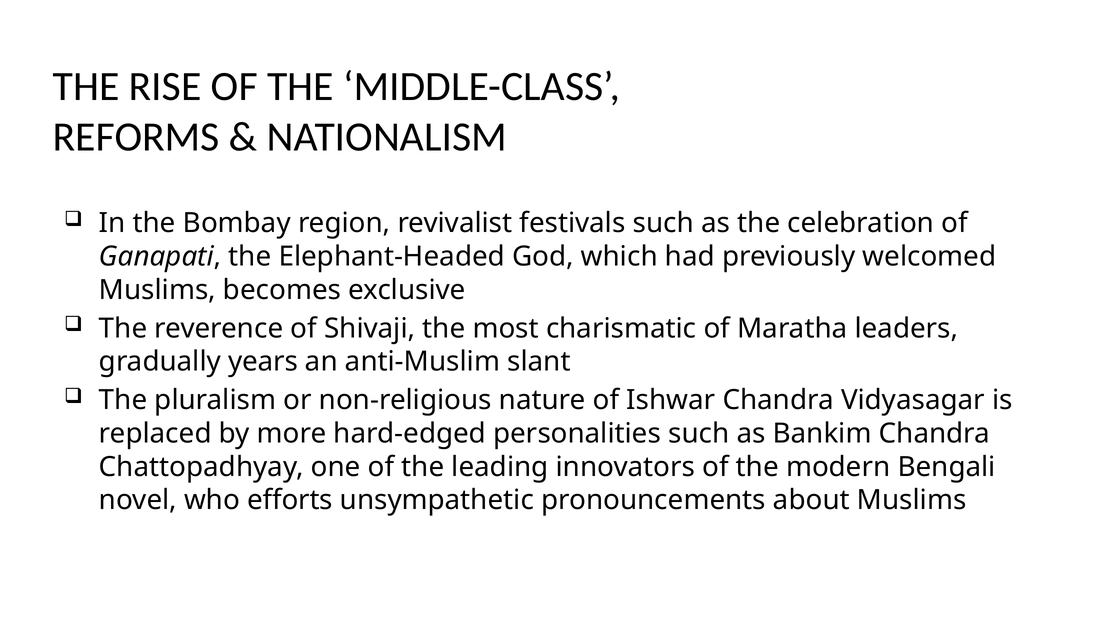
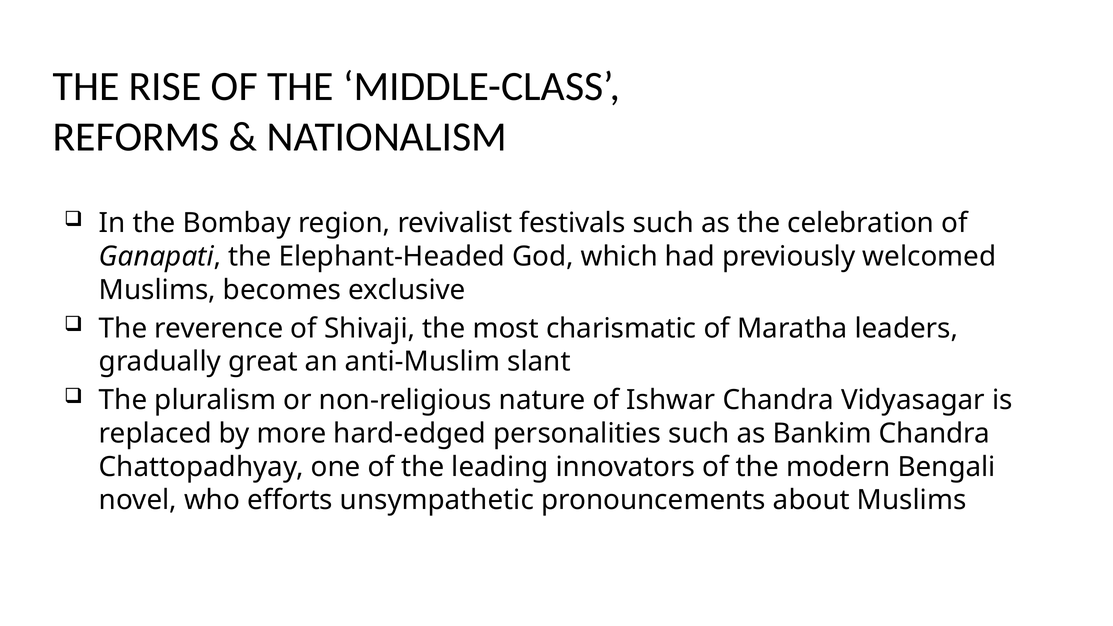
years: years -> great (263, 362)
